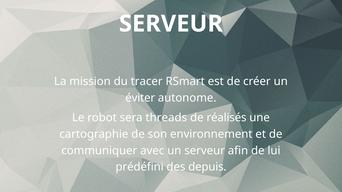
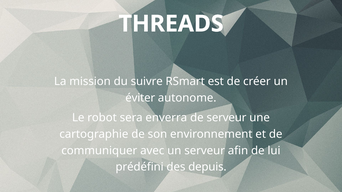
SERVEUR: SERVEUR -> THREADS (171, 24)
tracer: tracer -> suivre (147, 82)
threads: threads -> enverra (166, 118)
de réalisés: réalisés -> serveur (226, 118)
